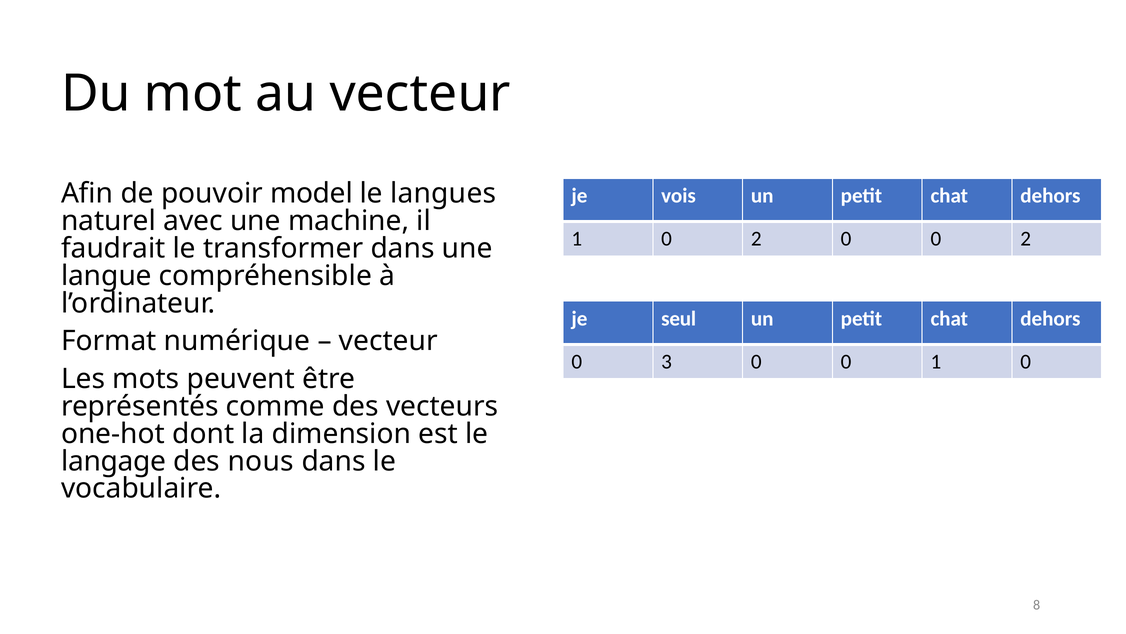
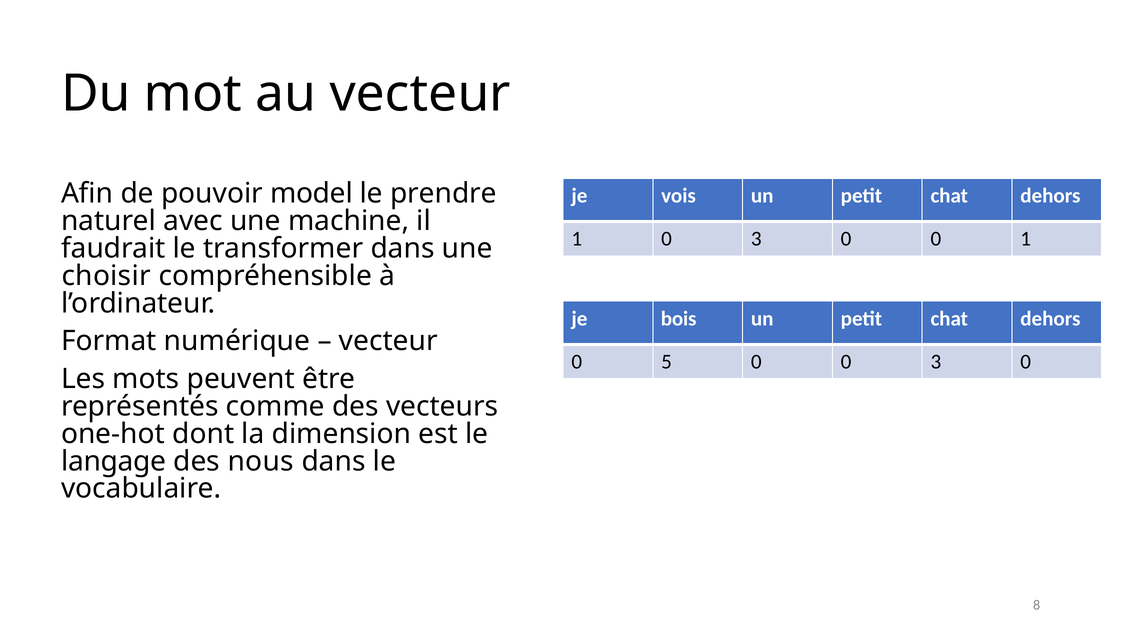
langues: langues -> prendre (443, 193)
1 0 2: 2 -> 3 (756, 239)
0 0 2: 2 -> 1 (1026, 239)
langue: langue -> choisir (106, 276)
seul: seul -> bois (679, 318)
3: 3 -> 5 (667, 361)
0 0 1: 1 -> 3 (936, 361)
